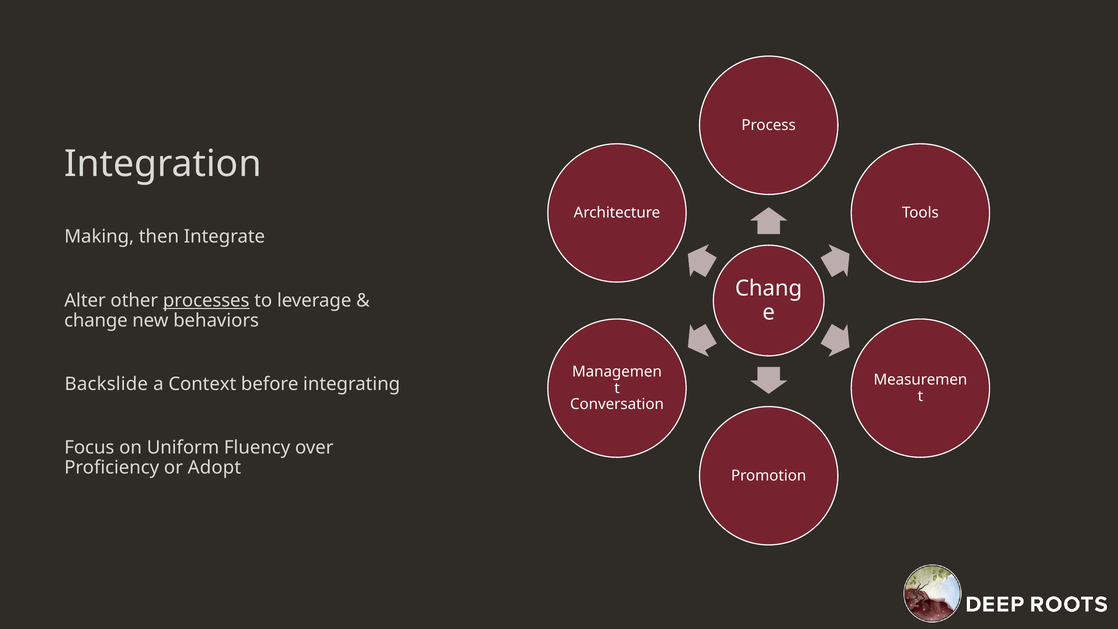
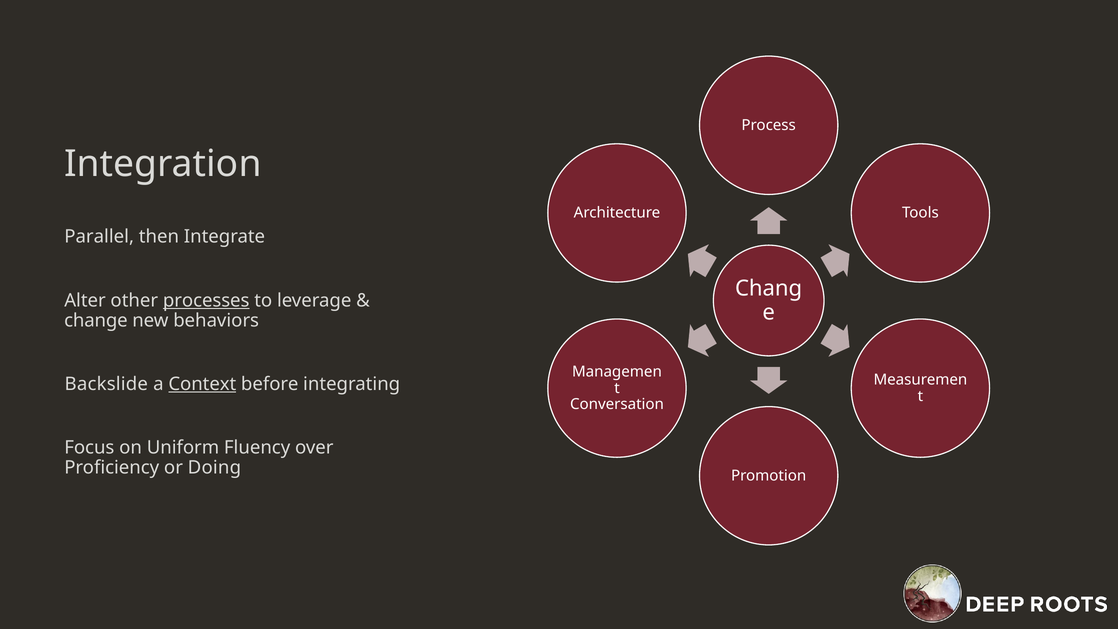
Making: Making -> Parallel (99, 237)
Context underline: none -> present (202, 384)
Adopt: Adopt -> Doing (214, 468)
